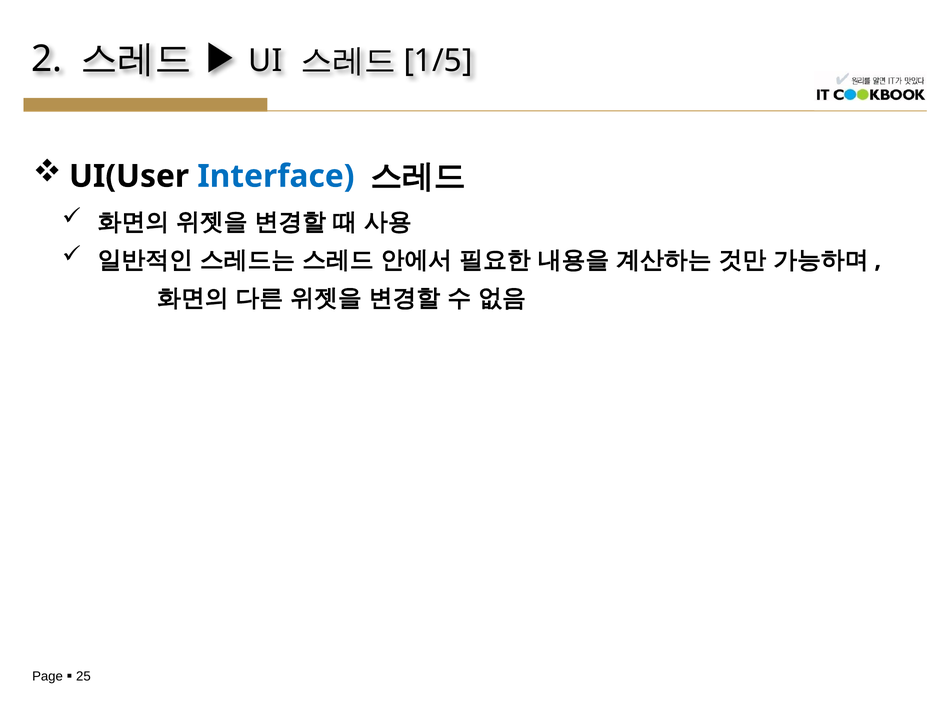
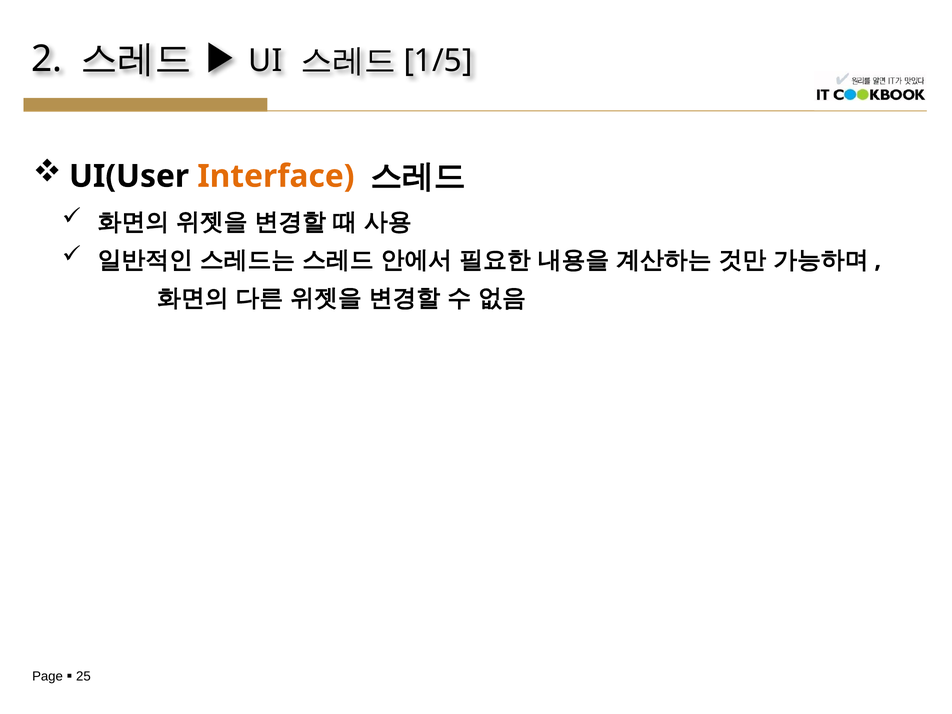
Interface colour: blue -> orange (276, 176)
